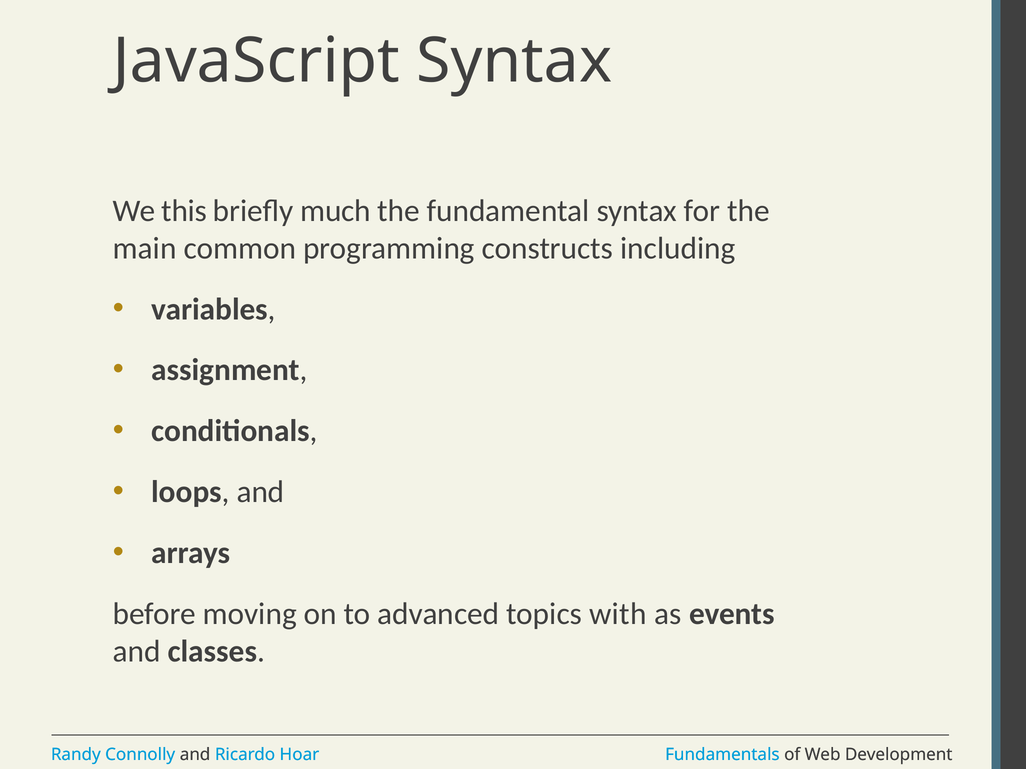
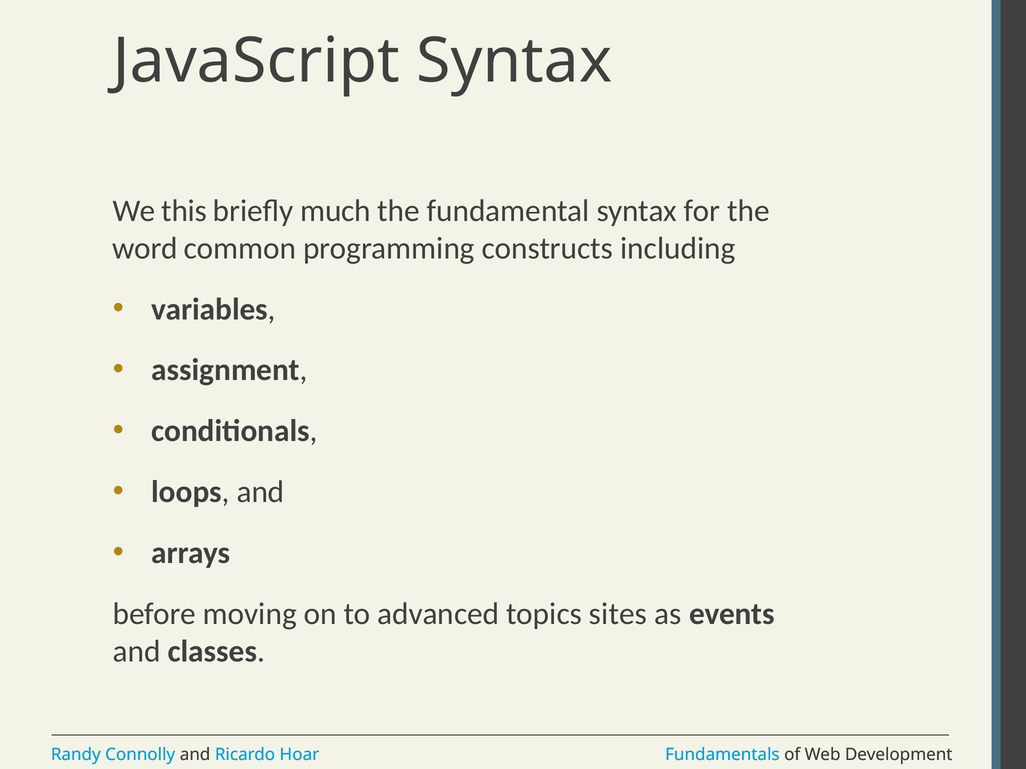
main: main -> word (145, 248)
with: with -> sites (618, 614)
